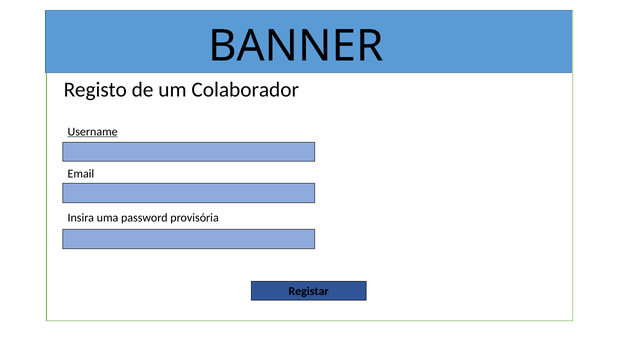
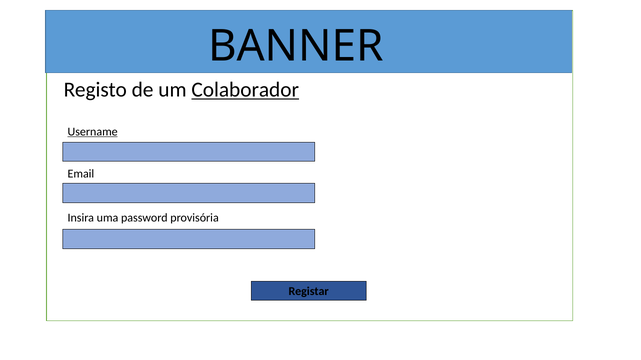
Colaborador underline: none -> present (245, 90)
